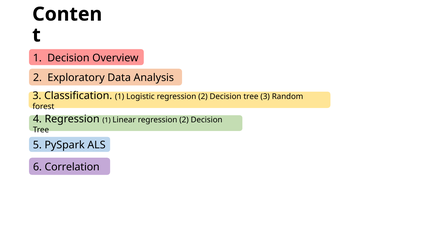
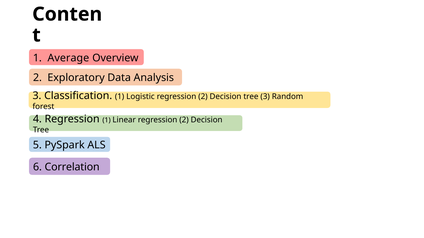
1 Decision: Decision -> Average (68, 58)
